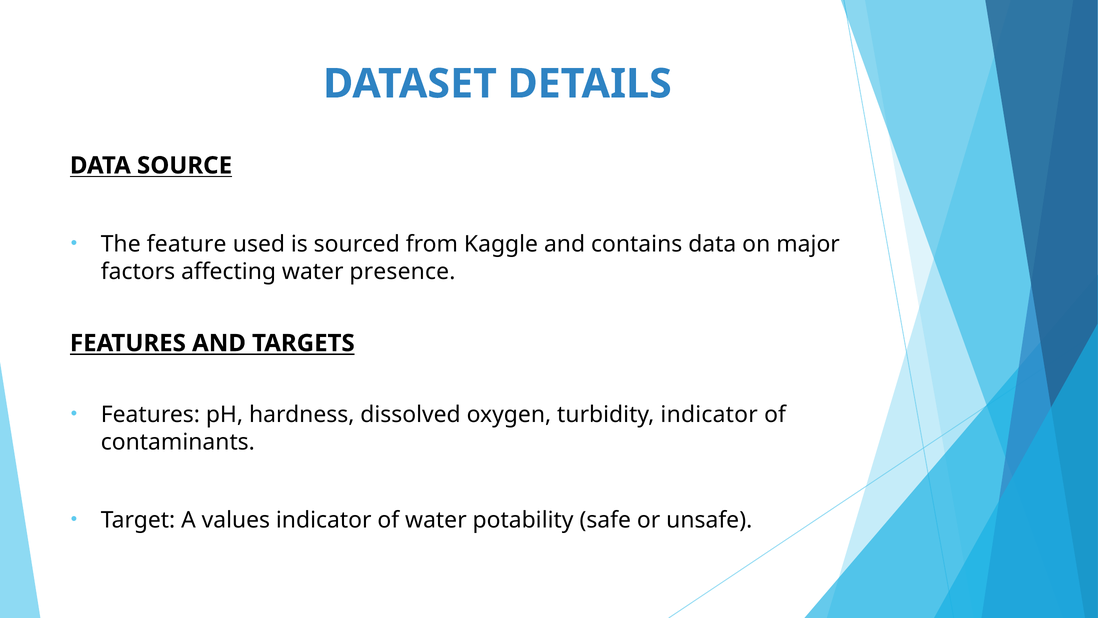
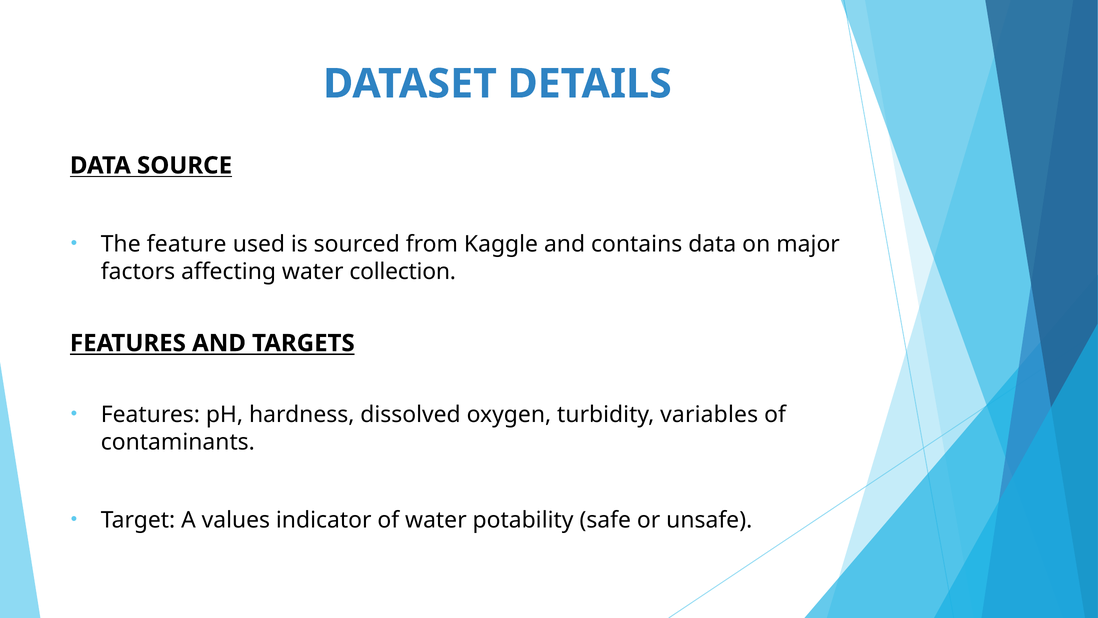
presence: presence -> collection (403, 271)
turbidity indicator: indicator -> variables (709, 415)
